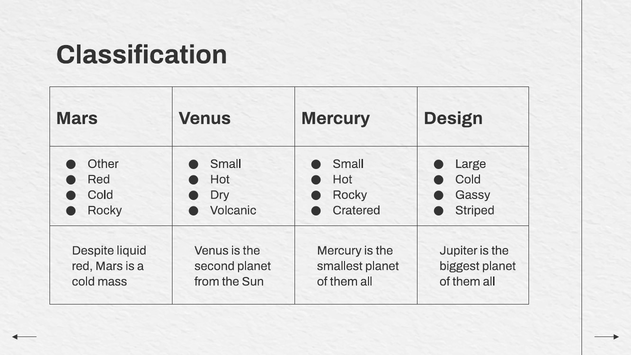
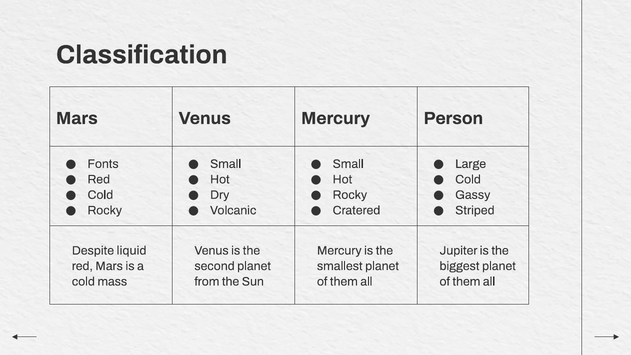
Design: Design -> Person (453, 118)
Other: Other -> Fonts (103, 164)
